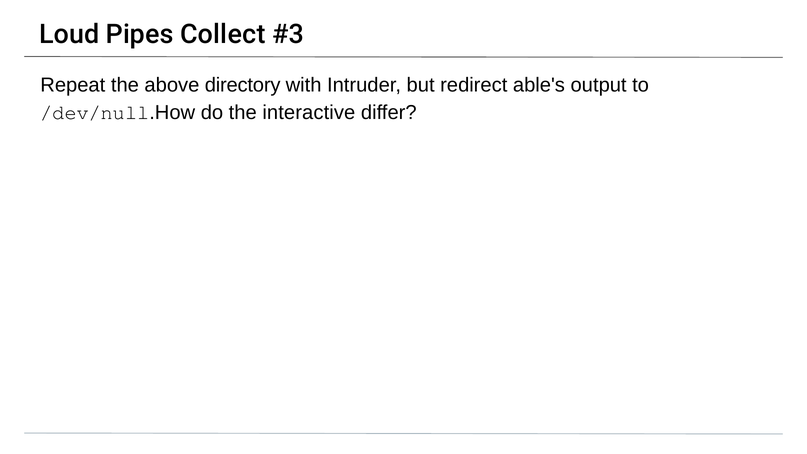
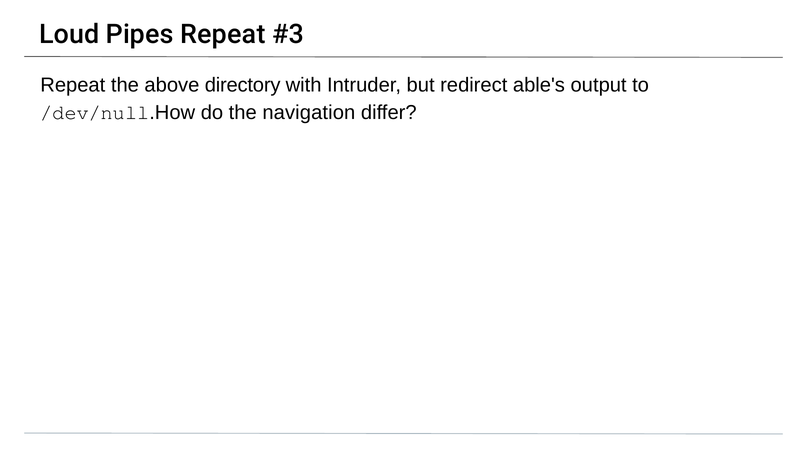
Pipes Collect: Collect -> Repeat (223, 34)
interactive: interactive -> navigation (309, 113)
